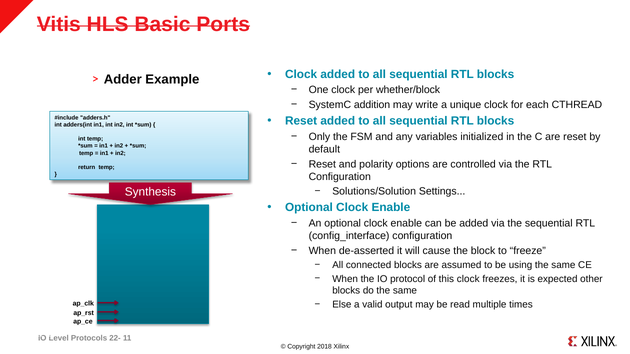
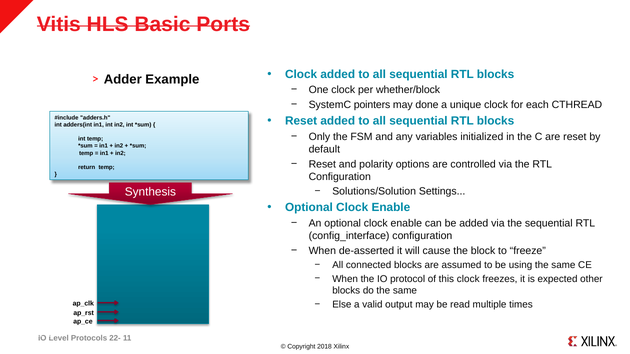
addition: addition -> pointers (372, 105)
write: write -> done (427, 105)
